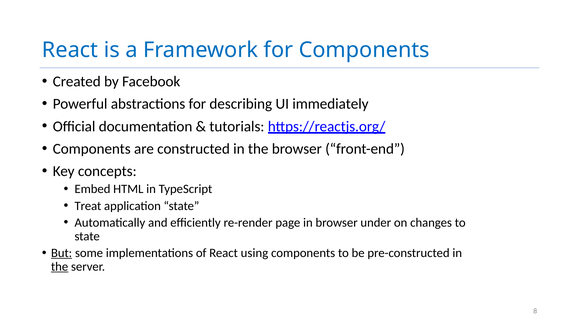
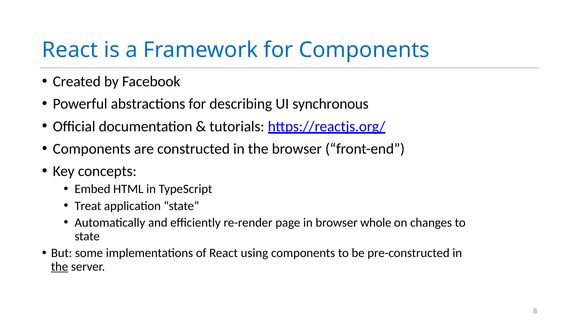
immediately: immediately -> synchronous (331, 104)
under: under -> whole (376, 222)
But underline: present -> none (62, 253)
